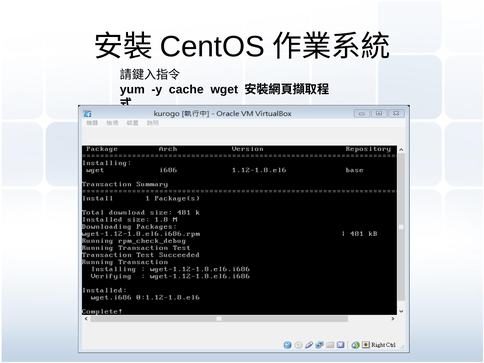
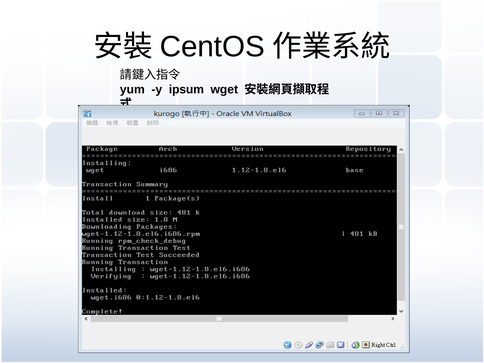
cache: cache -> ipsum (186, 89)
